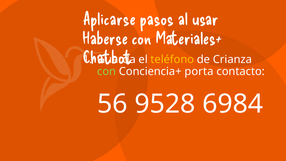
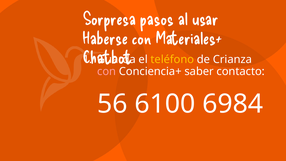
Aplicarse: Aplicarse -> Sorpresa (109, 19)
con colour: light green -> pink (107, 71)
porta: porta -> saber (199, 71)
9528: 9528 -> 6100 (165, 104)
